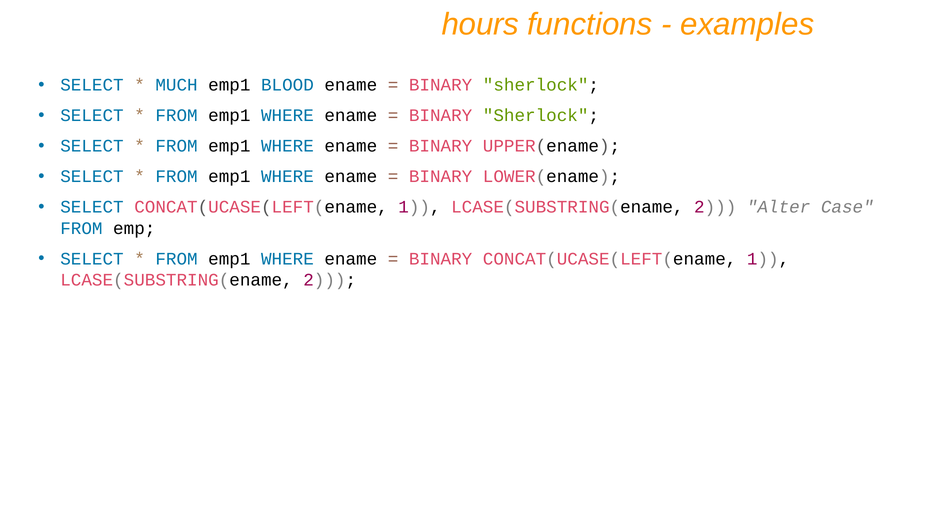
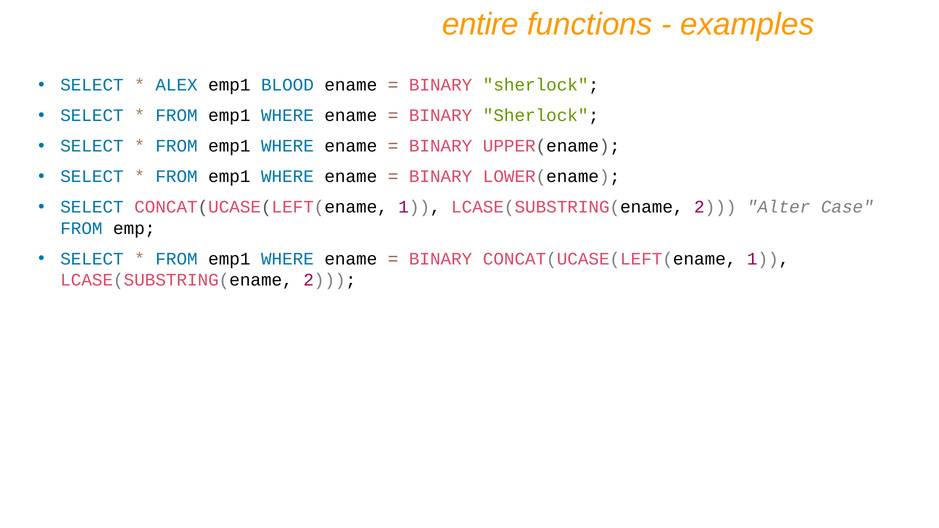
hours: hours -> entire (480, 24)
MUCH: MUCH -> ALEX (177, 85)
